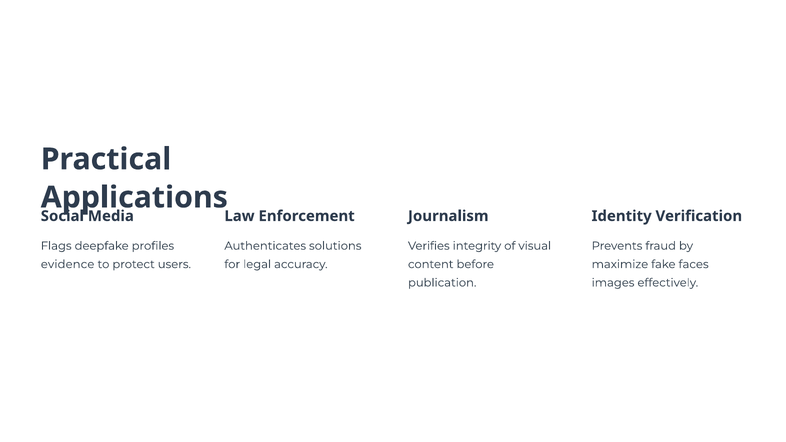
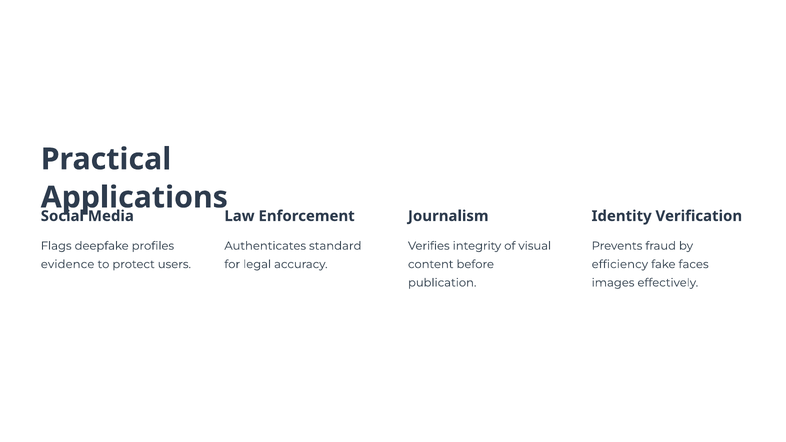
solutions: solutions -> standard (335, 246)
maximize: maximize -> efficiency (620, 264)
